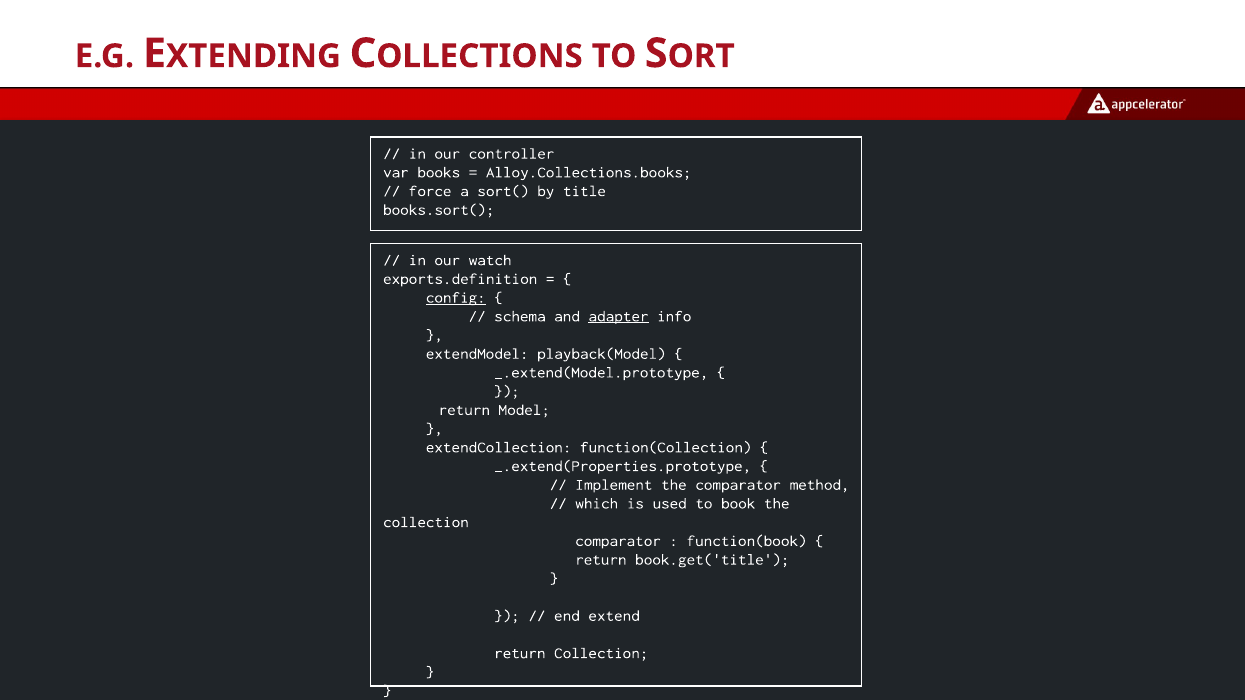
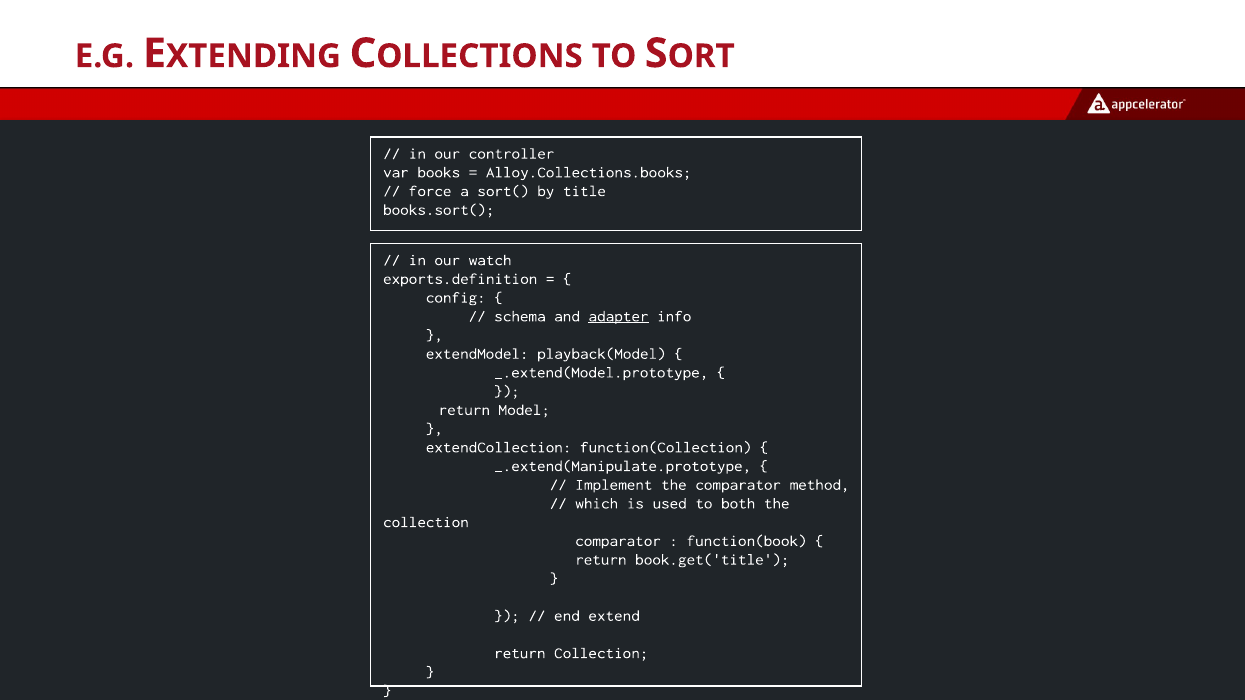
config underline: present -> none (456, 298)
_.extend(Properties.prototype: _.extend(Properties.prototype -> _.extend(Manipulate.prototype (623, 466)
book: book -> both (738, 504)
